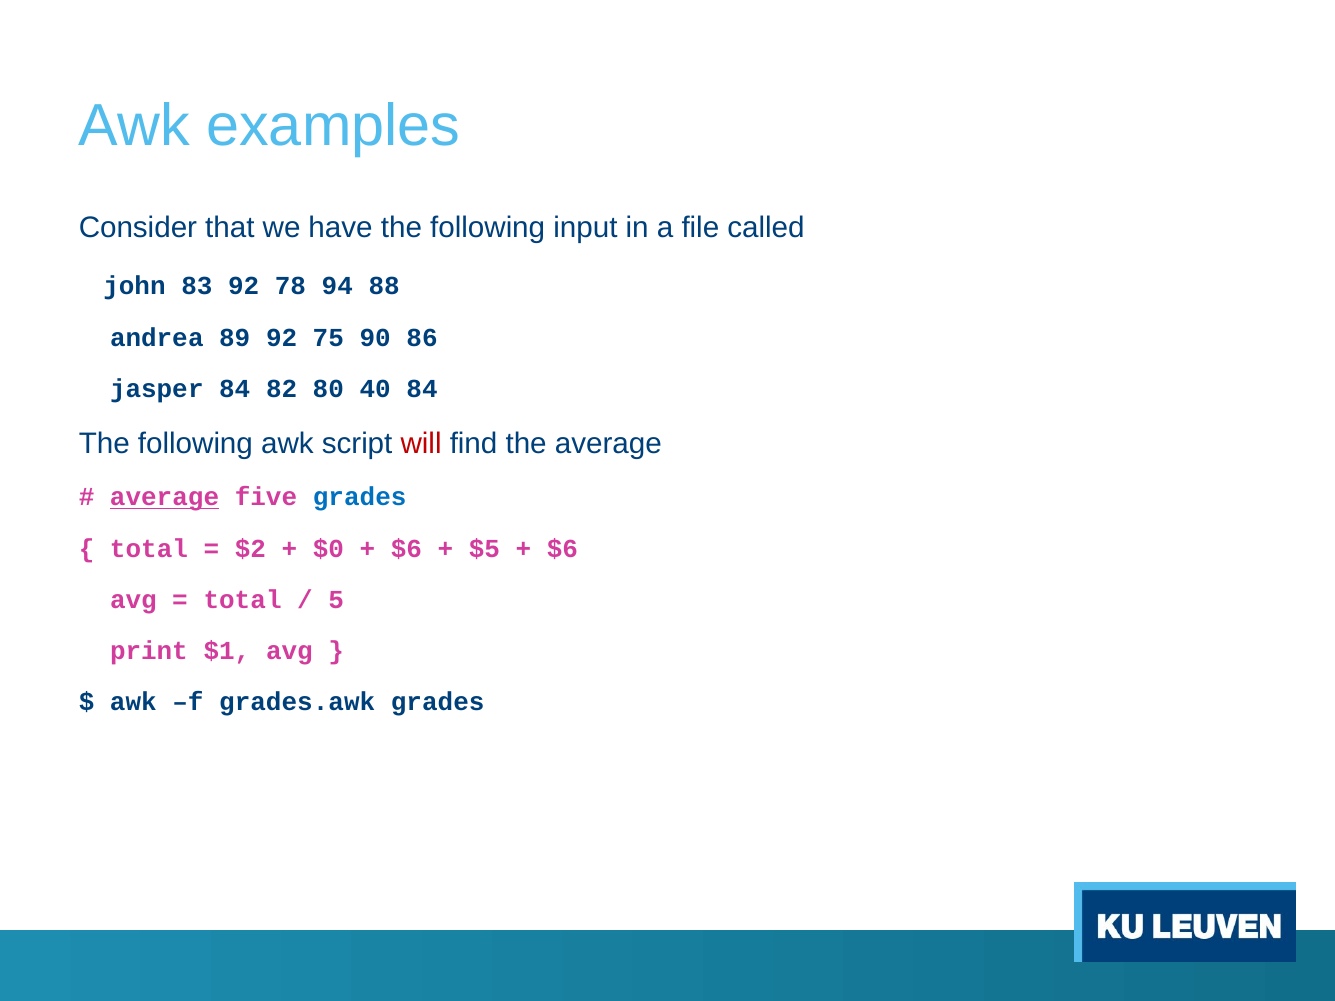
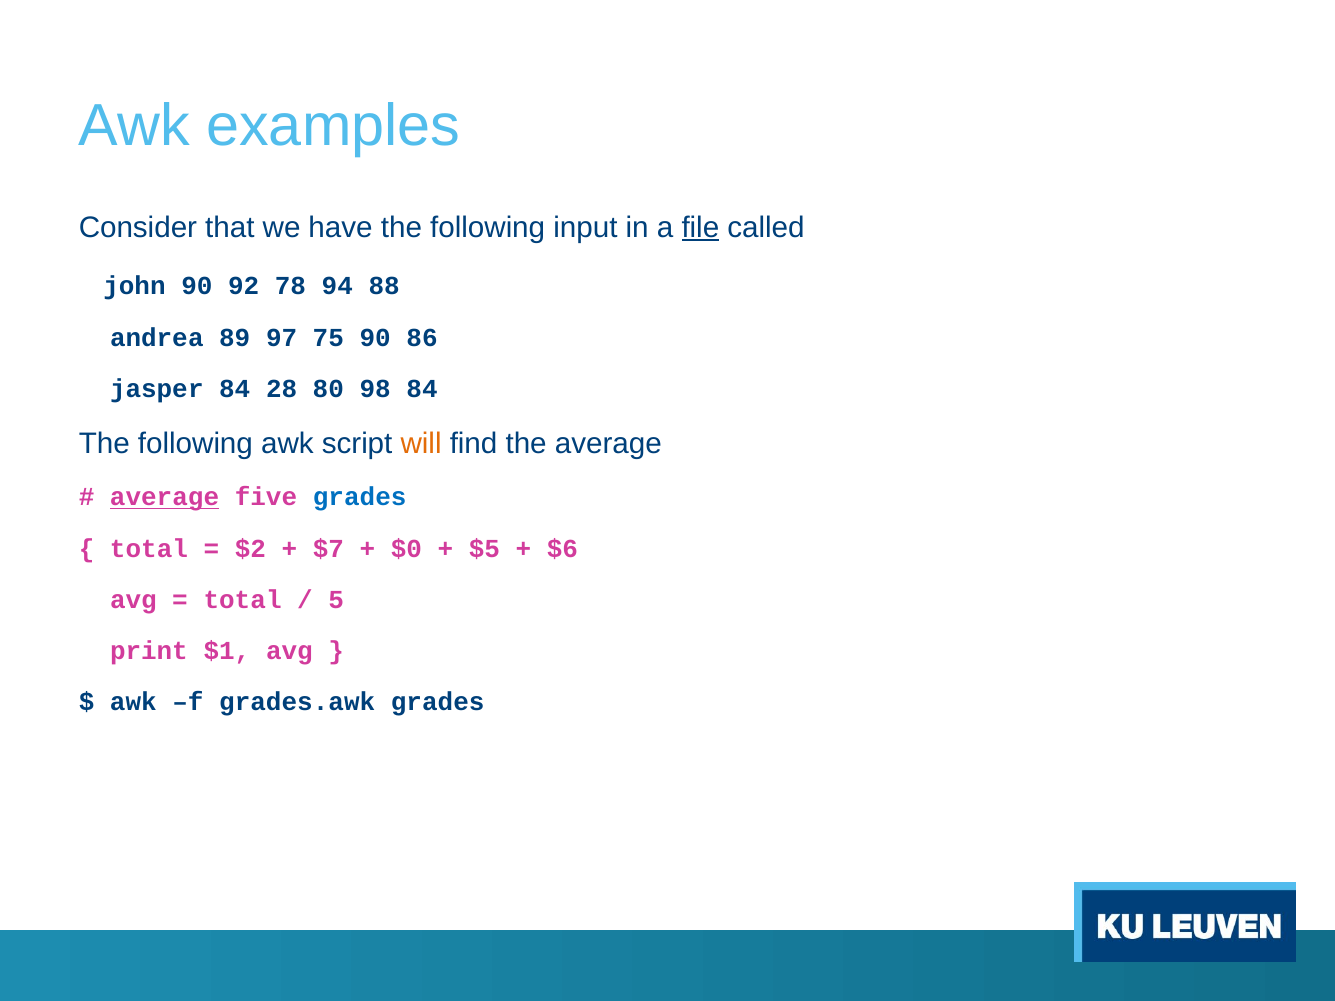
file underline: none -> present (700, 228)
john 83: 83 -> 90 (197, 286)
89 92: 92 -> 97 (282, 338)
82: 82 -> 28 (282, 389)
40: 40 -> 98 (375, 389)
will colour: red -> orange (421, 444)
$0: $0 -> $7 (328, 549)
$6: $6 -> $0 (406, 549)
